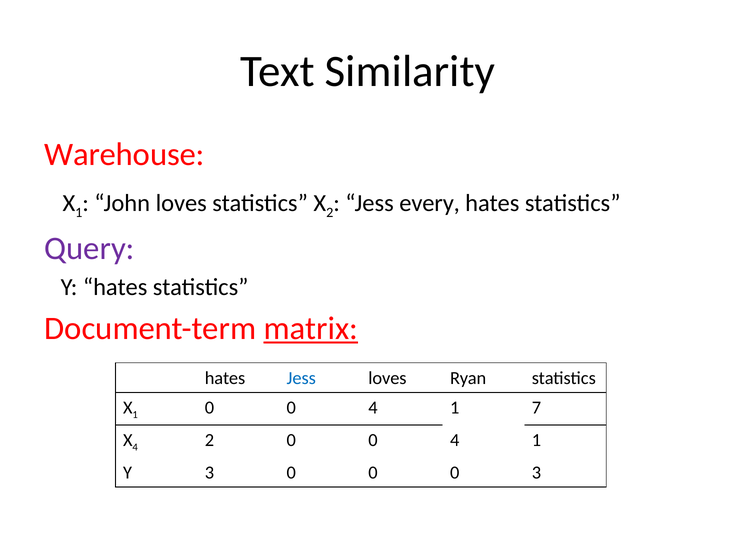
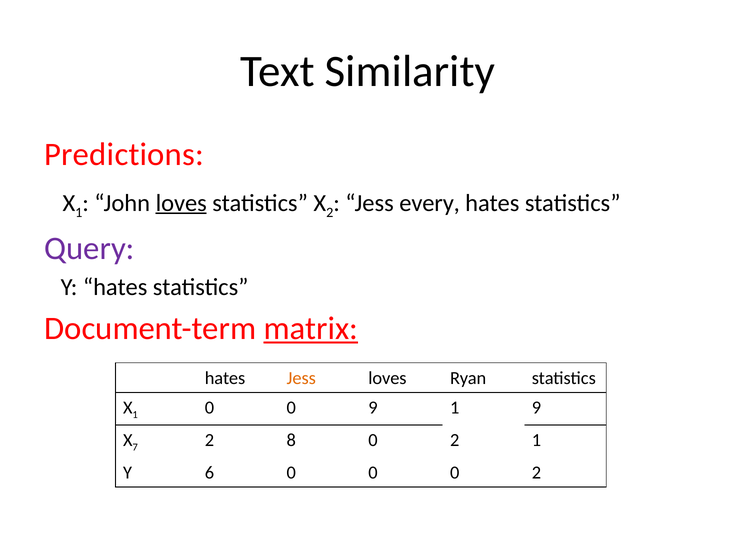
Warehouse: Warehouse -> Predictions (124, 154)
loves underline: none -> present (181, 203)
Jess colour: blue -> orange (301, 378)
1 0 0 4: 4 -> 9 (373, 408)
1 7: 7 -> 9 (537, 408)
4: 4 -> 7 (135, 447)
2 0: 0 -> 8 (291, 440)
4: 4 -> 2 (455, 440)
Y 3: 3 -> 6 (209, 472)
0 0 3: 3 -> 2 (537, 472)
